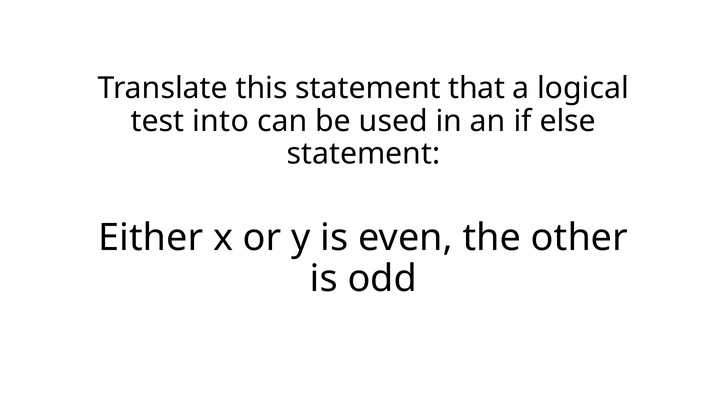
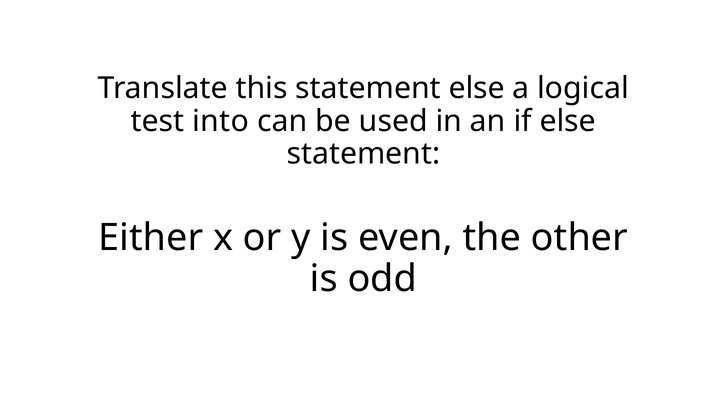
statement that: that -> else (477, 88)
